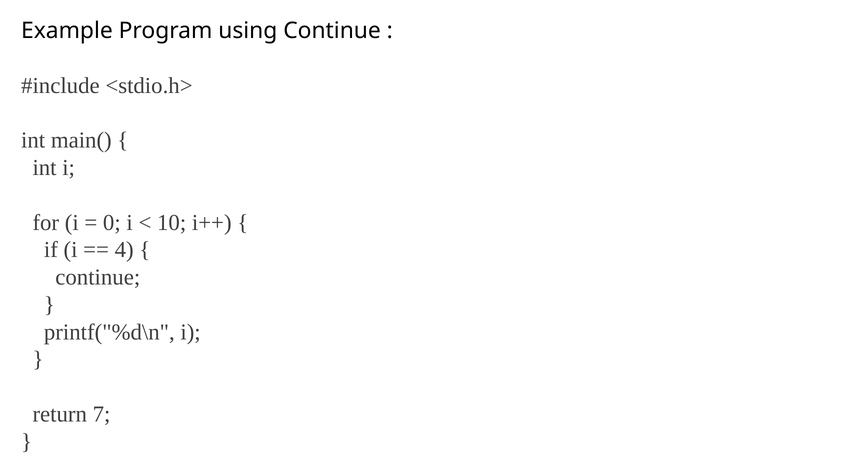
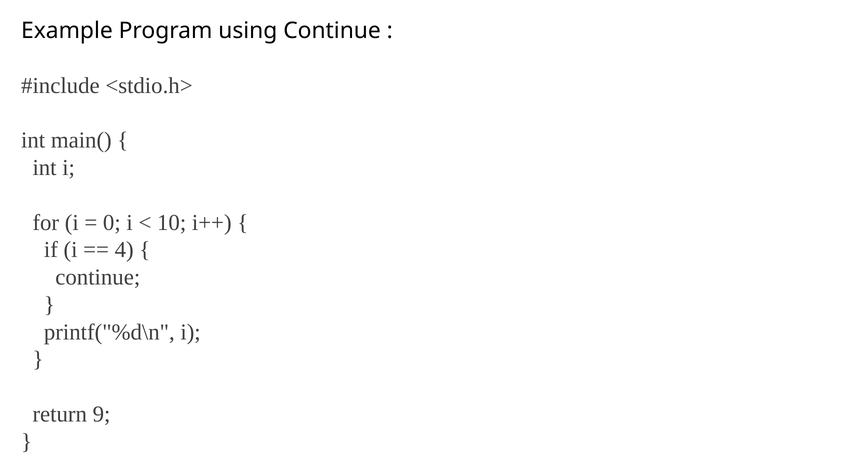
7: 7 -> 9 (102, 414)
